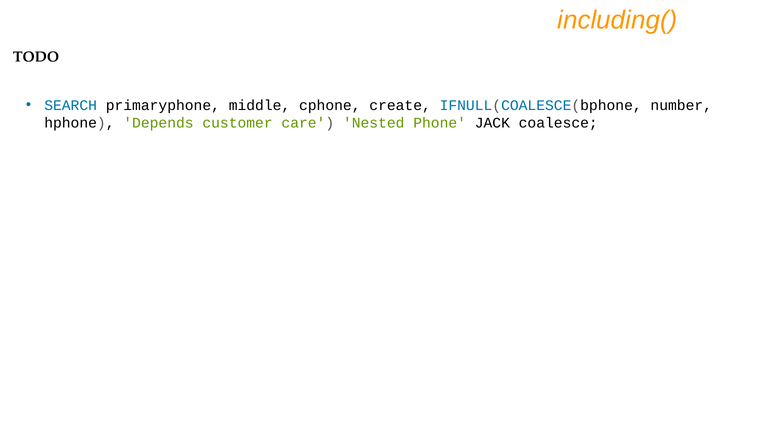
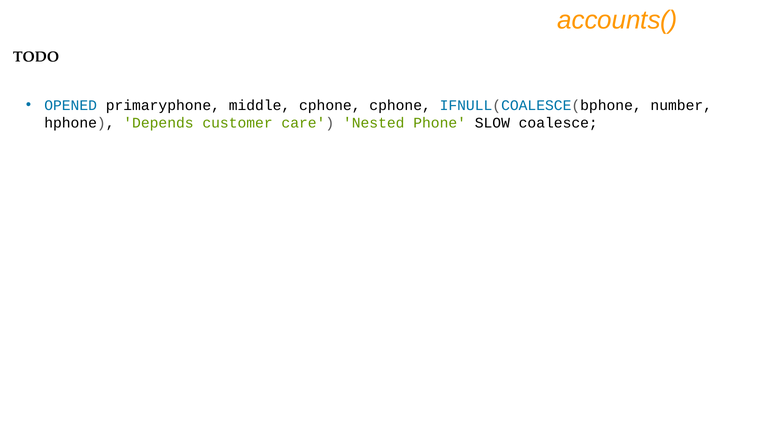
including(: including( -> accounts( (618, 20)
SEARCH: SEARCH -> OPENED (71, 106)
cphone create: create -> cphone (400, 106)
JACK: JACK -> SLOW (492, 123)
